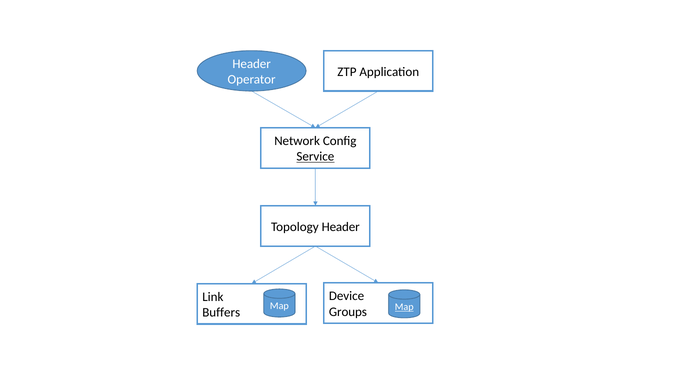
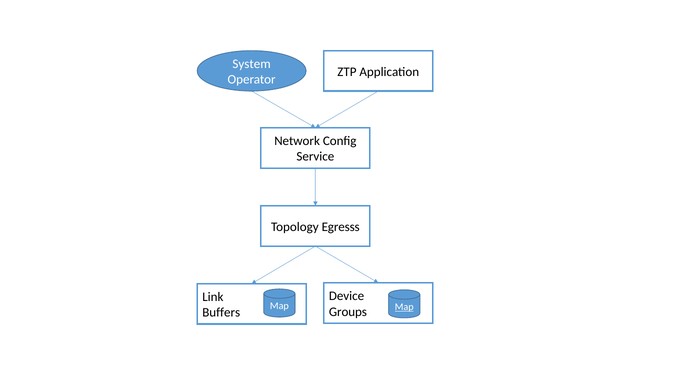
Header: Header -> System (252, 64)
Service underline: present -> none (315, 157)
Topology Header: Header -> Egresss (341, 227)
